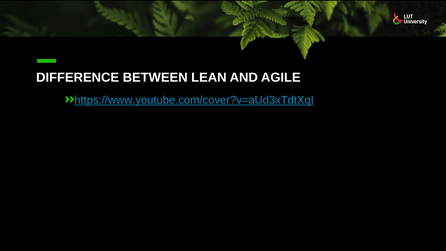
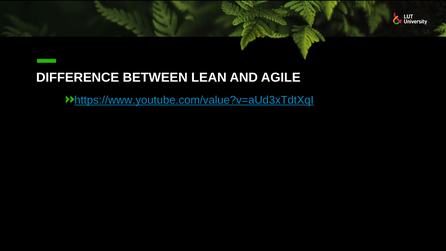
https://www.youtube.com/cover?v=aUd3xTdtXqI: https://www.youtube.com/cover?v=aUd3xTdtXqI -> https://www.youtube.com/value?v=aUd3xTdtXqI (194, 100)
